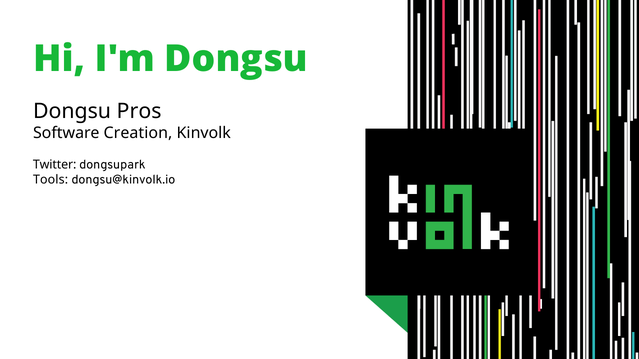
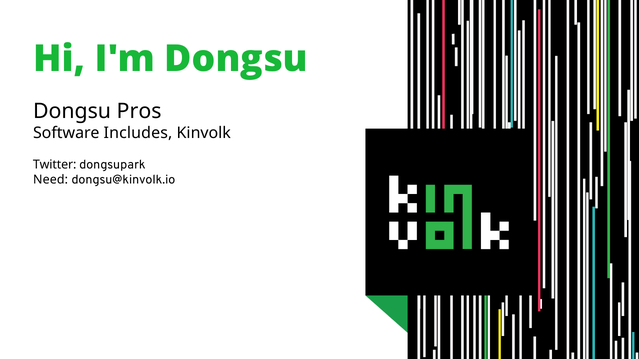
Creation: Creation -> Includes (138, 133)
Tools: Tools -> Need (51, 180)
